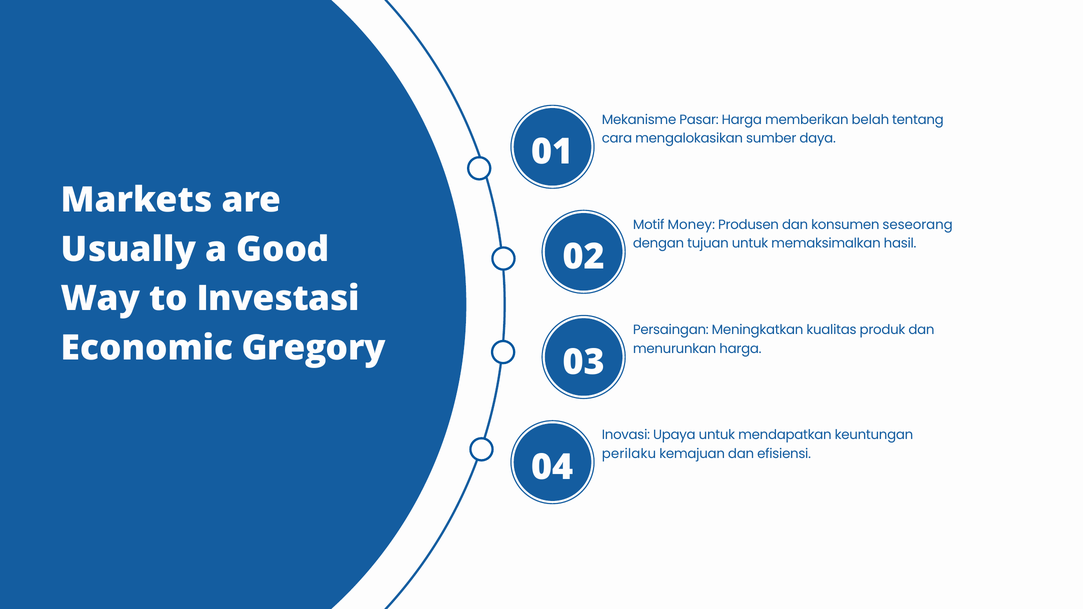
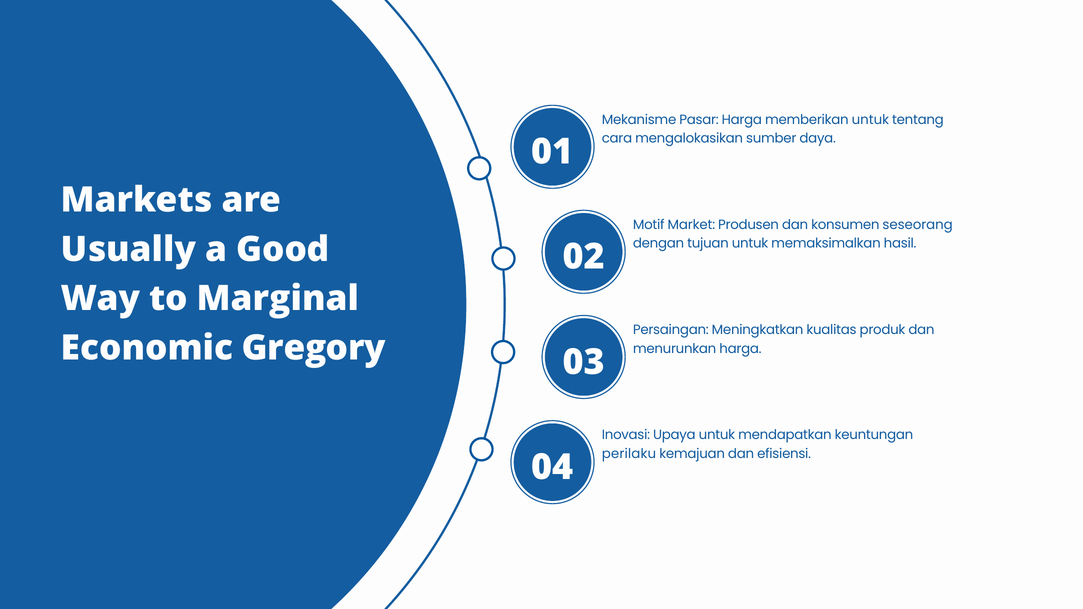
memberikan belah: belah -> untuk (870, 120)
Money: Money -> Market (691, 225)
Investasi: Investasi -> Marginal (278, 299)
